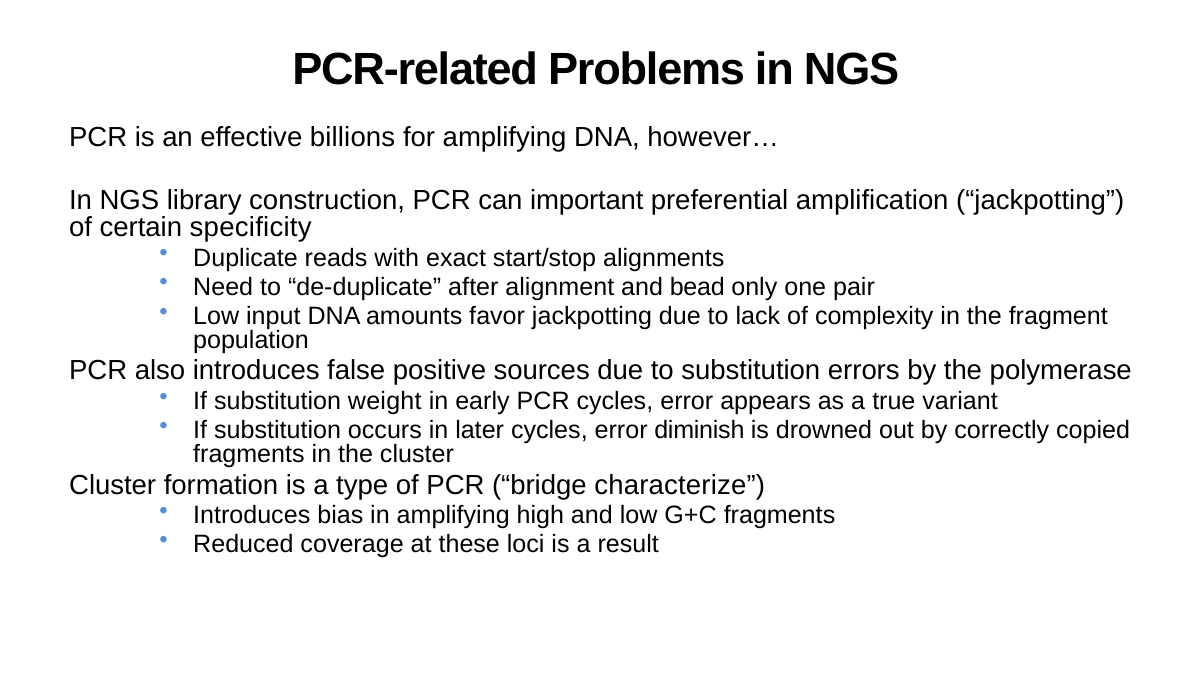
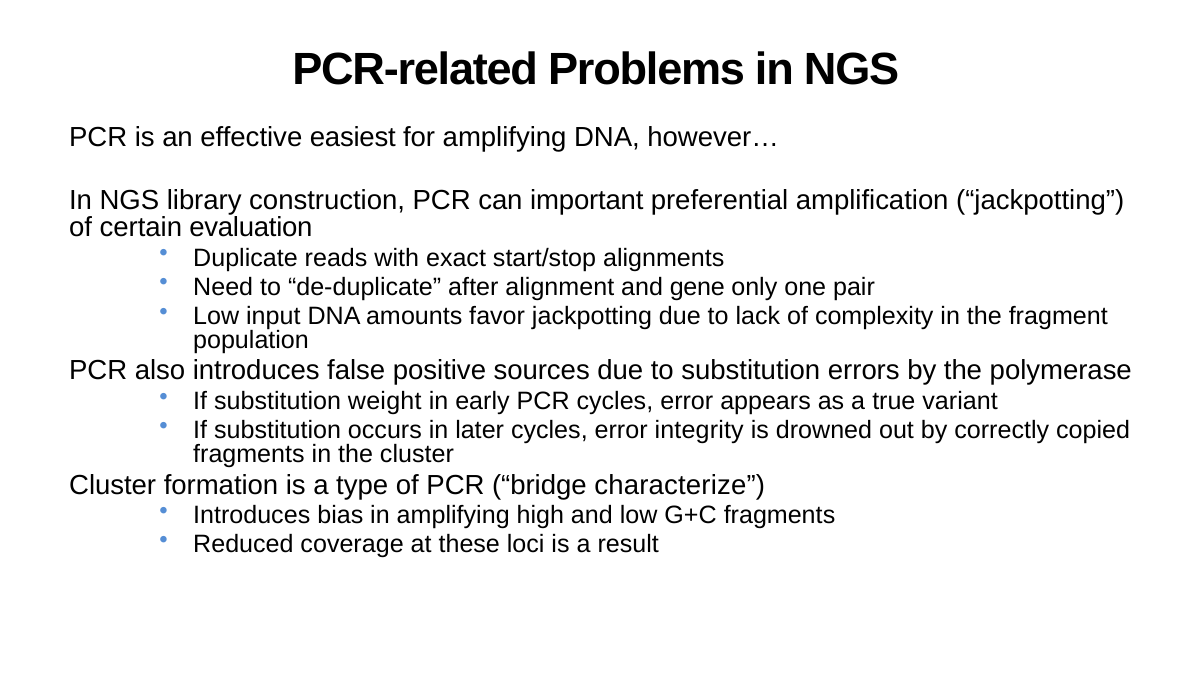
billions: billions -> easiest (353, 137)
specificity: specificity -> evaluation (251, 227)
bead: bead -> gene (697, 287)
diminish: diminish -> integrity (699, 430)
